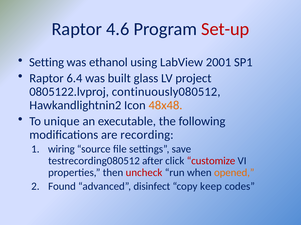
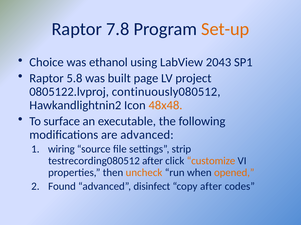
4.6: 4.6 -> 7.8 (118, 29)
Set-up colour: red -> orange (225, 29)
Setting: Setting -> Choice (47, 63)
2001: 2001 -> 2043 (219, 63)
6.4: 6.4 -> 5.8 (74, 79)
glass: glass -> page (146, 79)
unique: unique -> surface (62, 122)
are recording: recording -> advanced (147, 135)
save: save -> strip (181, 150)
customize colour: red -> orange (211, 161)
uncheck colour: red -> orange (144, 173)
copy keep: keep -> after (211, 187)
